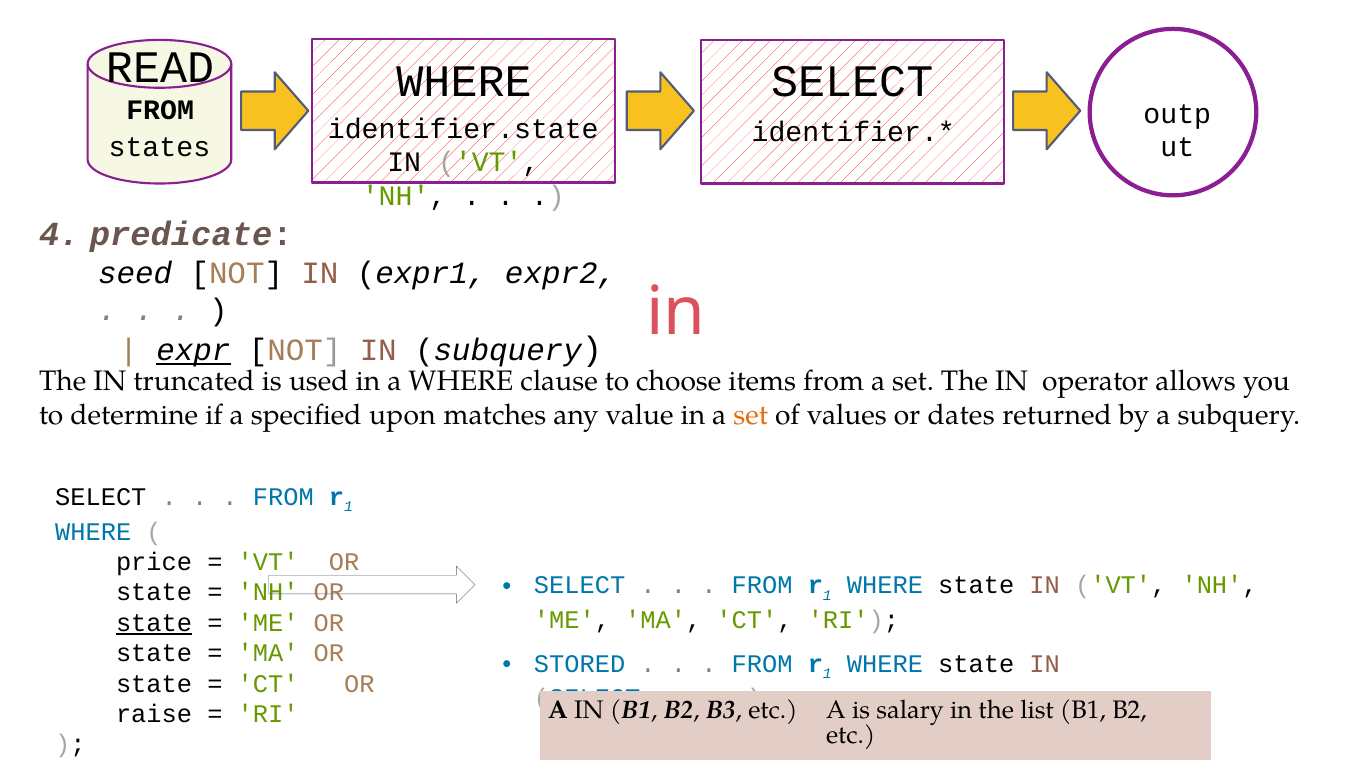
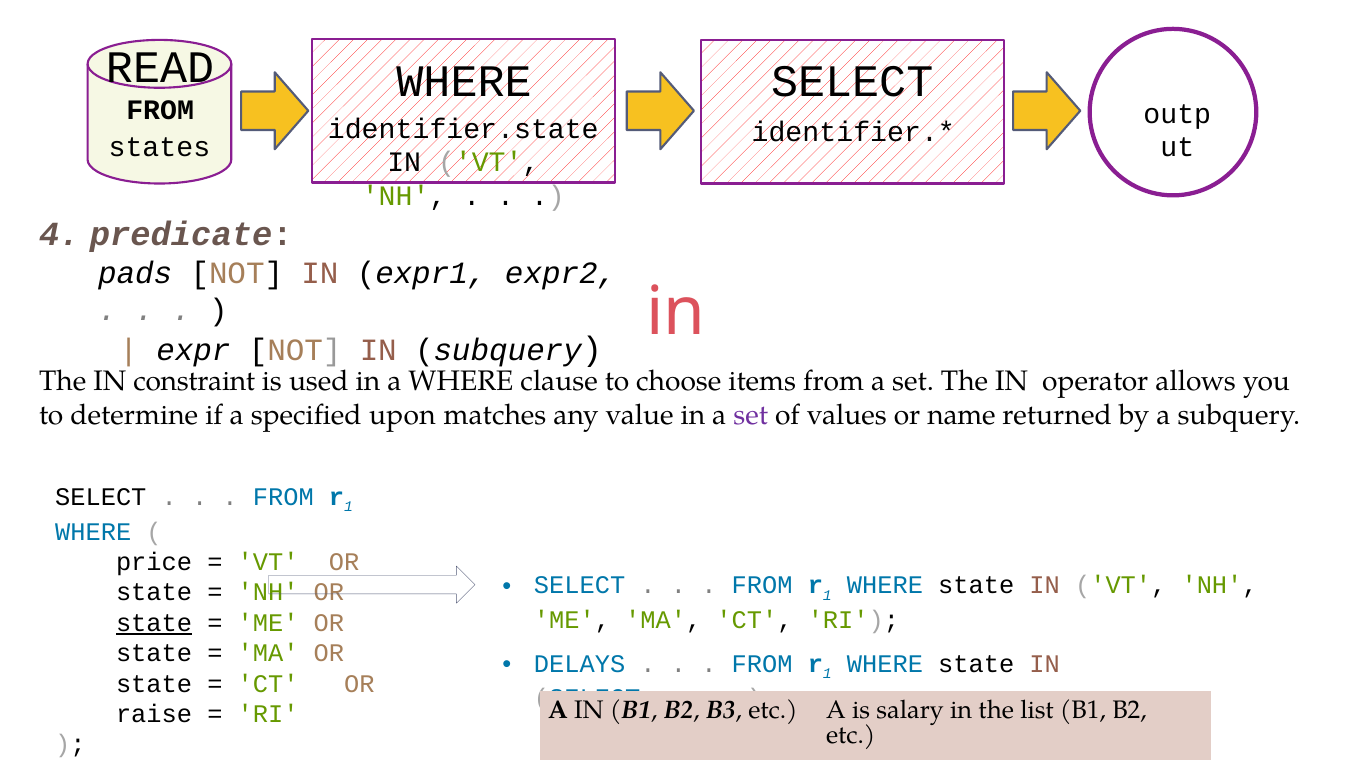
seed: seed -> pads (135, 273)
expr underline: present -> none (193, 351)
truncated: truncated -> constraint (194, 382)
set colour: orange -> purple (751, 416)
dates: dates -> name (961, 416)
STORED: STORED -> DELAYS (580, 664)
